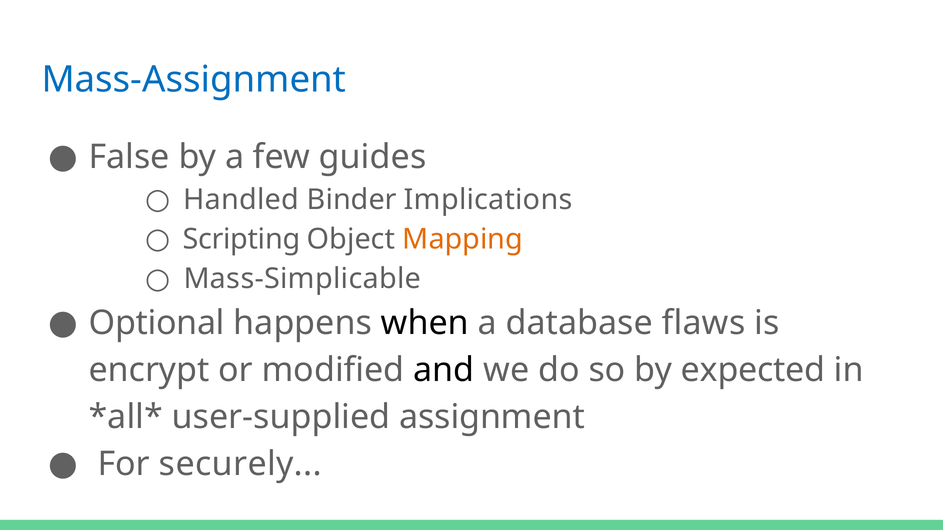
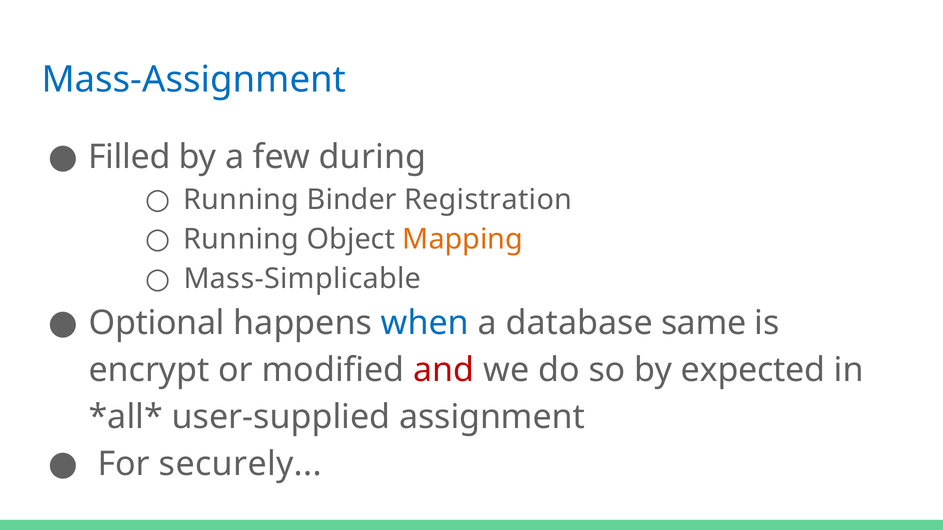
False: False -> Filled (129, 157)
guides: guides -> during (373, 157)
Handled: Handled -> Running (241, 200)
Implications: Implications -> Registration (488, 200)
Scripting: Scripting -> Running (241, 239)
when colour: black -> blue (425, 323)
flaws: flaws -> same (704, 323)
and colour: black -> red (444, 370)
